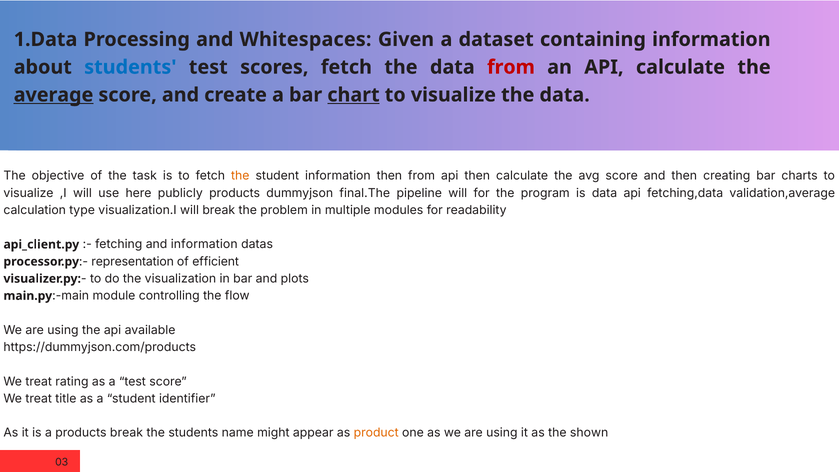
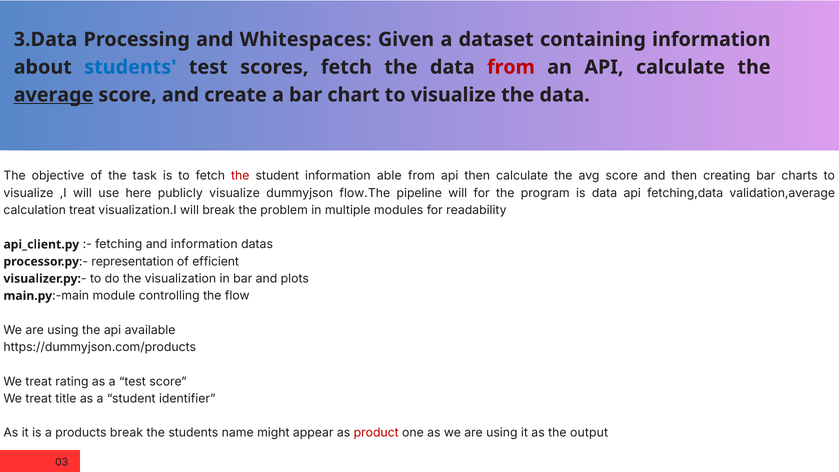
1.Data: 1.Data -> 3.Data (46, 39)
chart underline: present -> none (353, 95)
the colour: orange -> red (240, 176)
information then: then -> able (389, 176)
publicly products: products -> visualize (235, 193)
final.The: final.The -> flow.The (365, 193)
calculation type: type -> treat (82, 210)
product colour: orange -> red (376, 433)
shown: shown -> output (589, 433)
